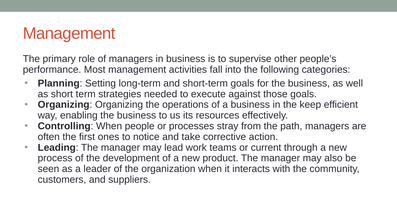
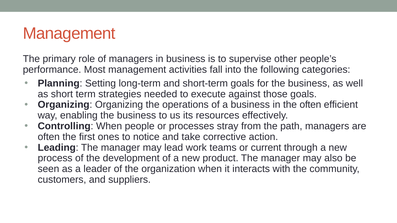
the keep: keep -> often (310, 105)
